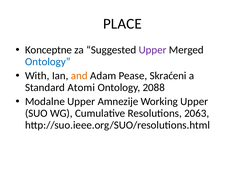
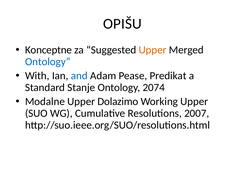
PLACE: PLACE -> OPIŠU (122, 24)
Upper colour: purple -> orange (153, 50)
and colour: orange -> blue (79, 76)
Skraćeni: Skraćeni -> Predikat (168, 76)
Atomi: Atomi -> Stanje (81, 88)
2088: 2088 -> 2074 (154, 88)
Amnezije: Amnezije -> Dolazimo (118, 102)
2063: 2063 -> 2007 (197, 114)
